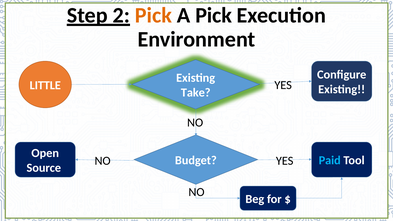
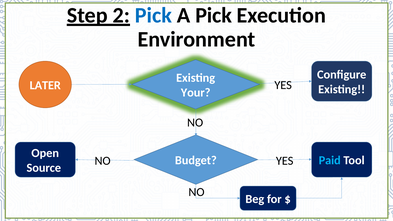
Pick colour: orange -> blue (153, 15)
LITTLE: LITTLE -> LATER (45, 85)
Take: Take -> Your (196, 93)
